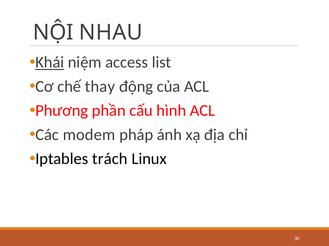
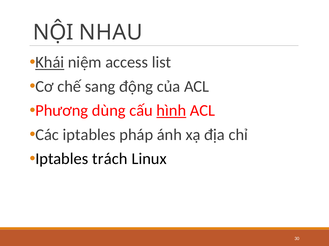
thay: thay -> sang (100, 87)
phần: phần -> dùng (109, 111)
hình underline: none -> present (171, 111)
Các modem: modem -> iptables (89, 135)
